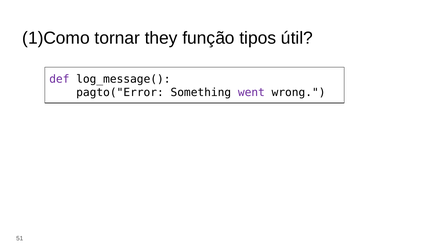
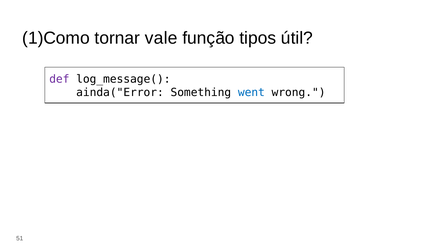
they: they -> vale (161, 38)
pagto("Error: pagto("Error -> ainda("Error (120, 93)
went colour: purple -> blue (251, 93)
